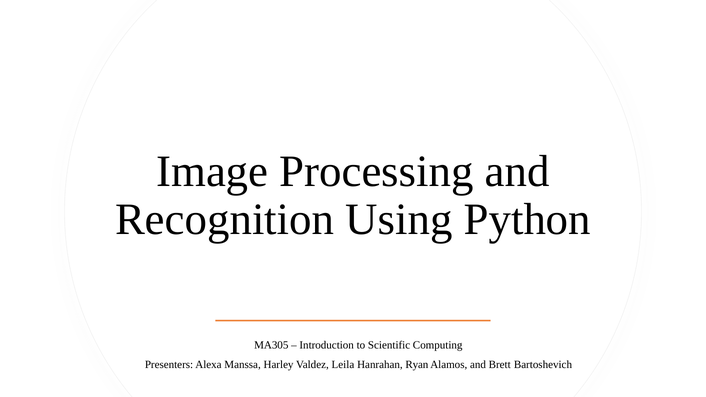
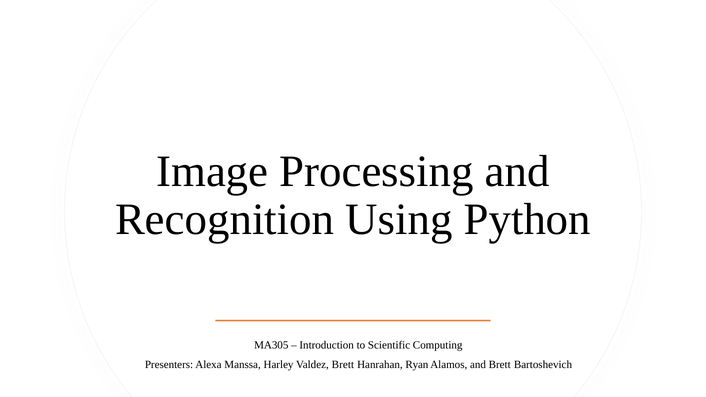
Valdez Leila: Leila -> Brett (343, 365)
